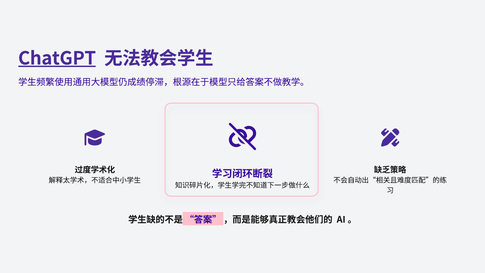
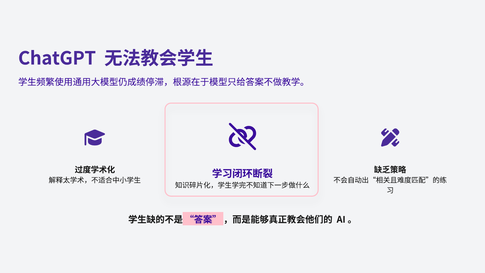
ChatGPT underline: present -> none (57, 58)
